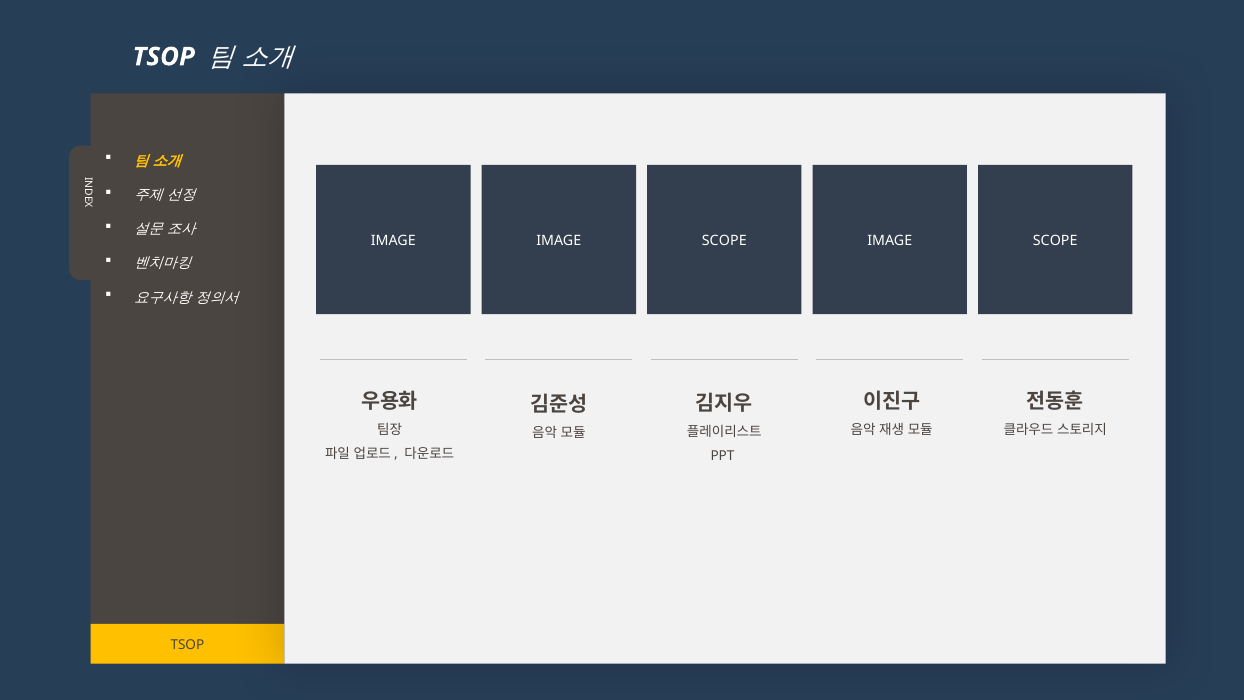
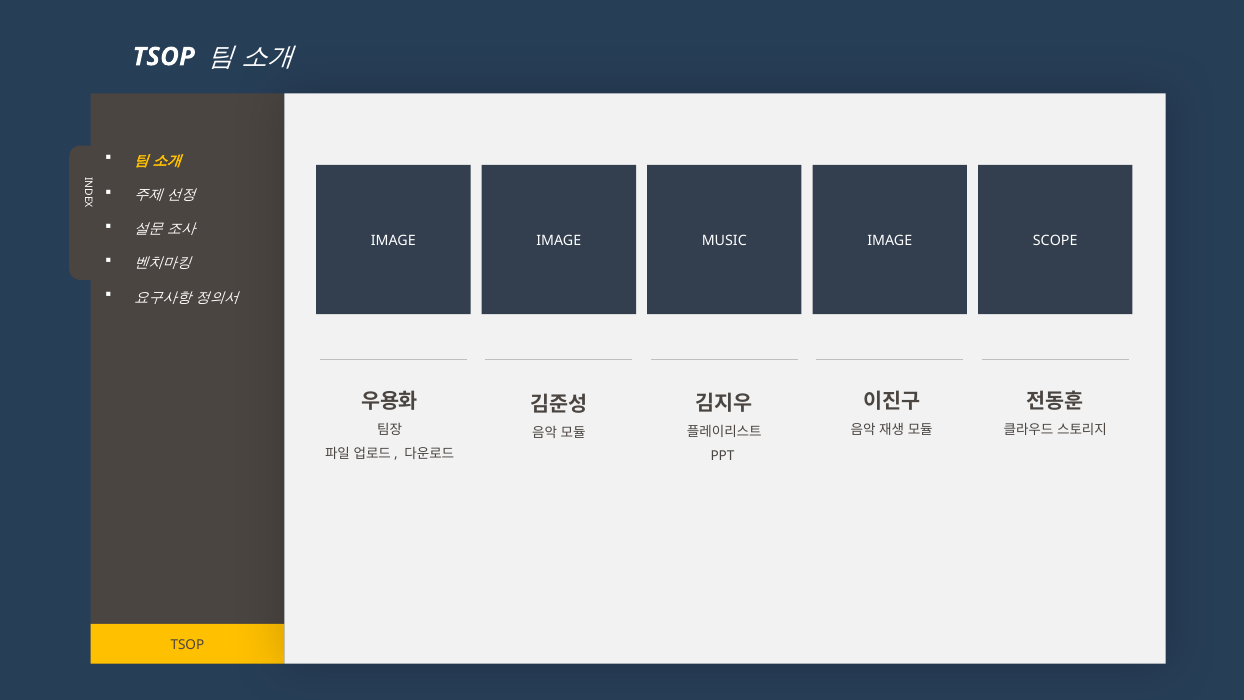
IMAGE IMAGE SCOPE: SCOPE -> MUSIC (724, 240)
